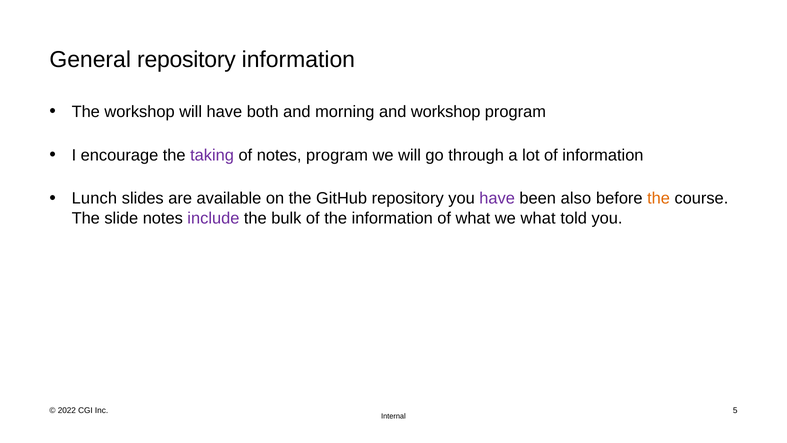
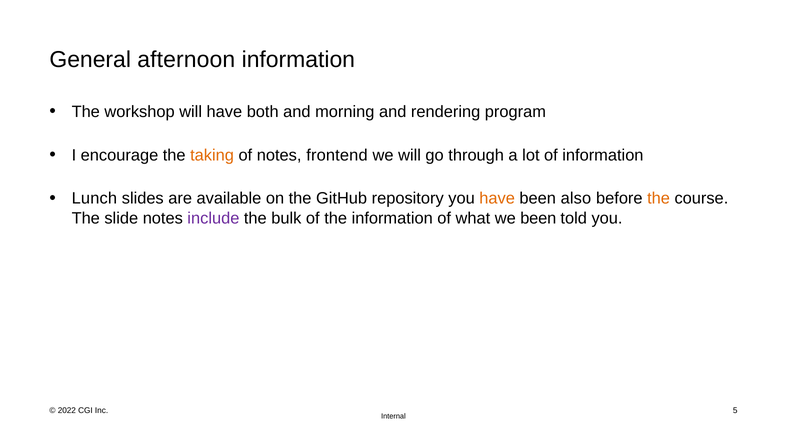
General repository: repository -> afternoon (186, 60)
and workshop: workshop -> rendering (446, 112)
taking colour: purple -> orange (212, 155)
notes program: program -> frontend (337, 155)
have colour: purple -> orange (497, 198)
we what: what -> been (538, 218)
